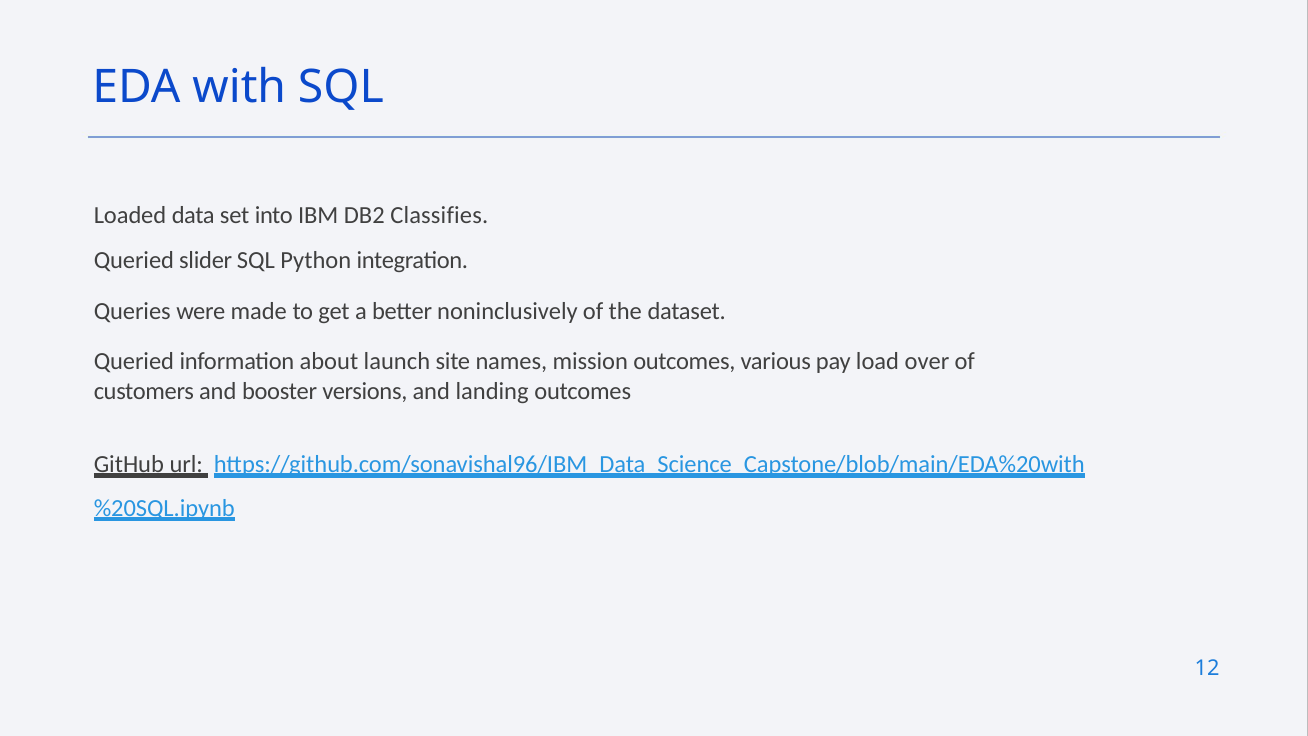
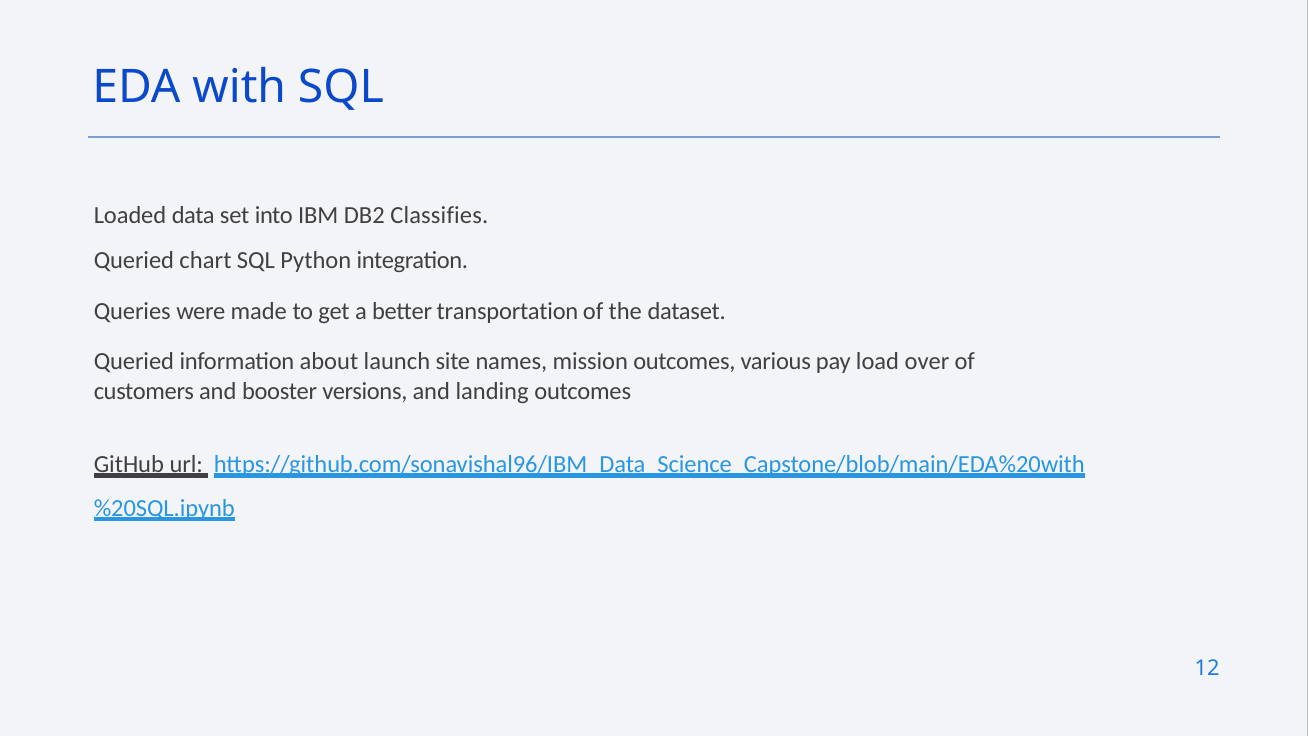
slider: slider -> chart (206, 261)
noninclusively: noninclusively -> transportation (508, 311)
